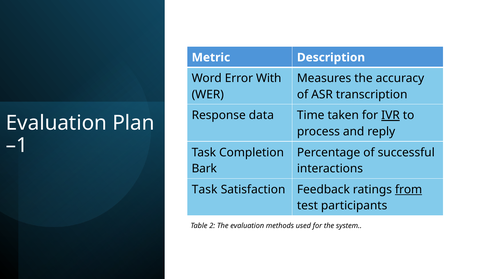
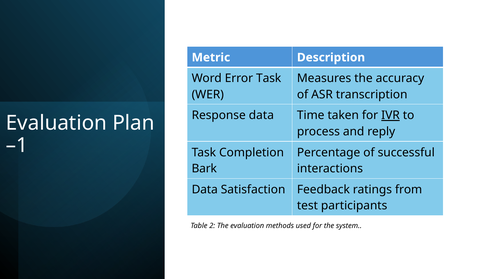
Error With: With -> Task (269, 78)
Task: Task -> Data (205, 190)
from underline: present -> none (409, 190)
